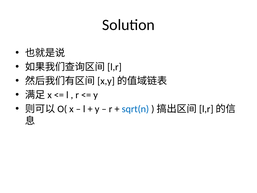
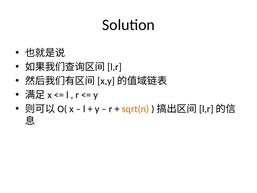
sqrt(n colour: blue -> orange (135, 109)
